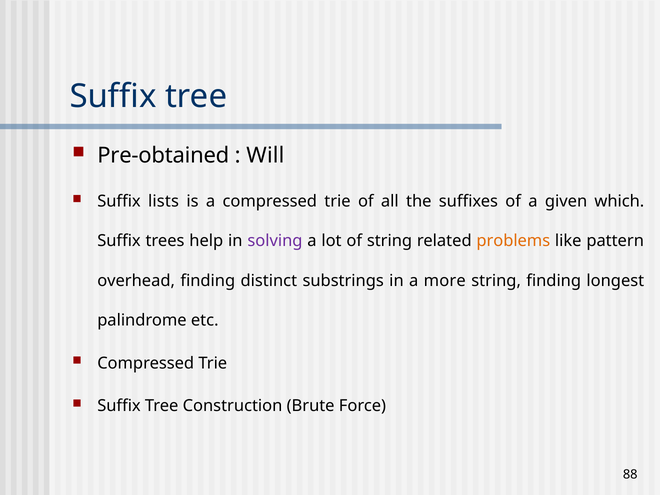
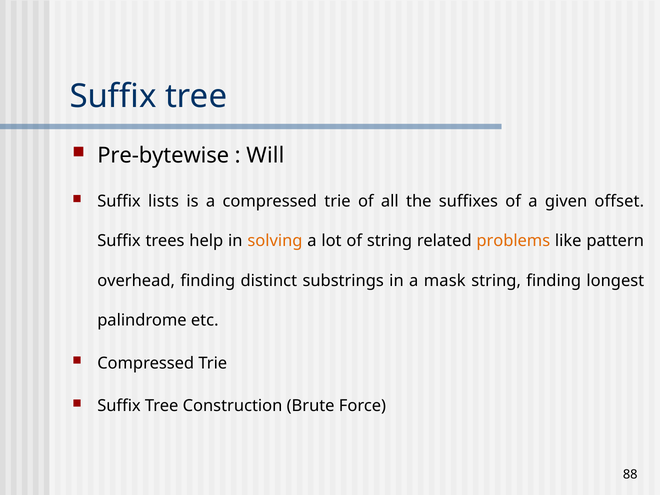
Pre-obtained: Pre-obtained -> Pre-bytewise (163, 156)
which: which -> offset (619, 201)
solving colour: purple -> orange (275, 241)
more: more -> mask (445, 281)
